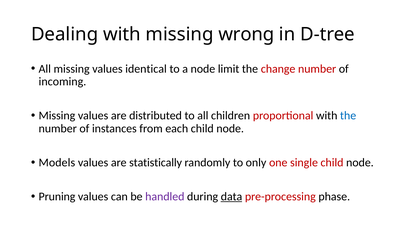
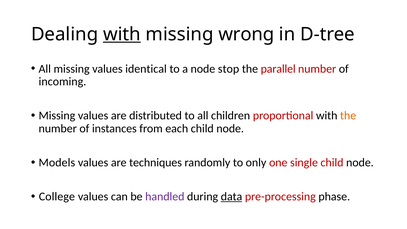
with underline: none -> present (122, 34)
limit: limit -> stop (229, 69)
change: change -> parallel (278, 69)
the colour: blue -> orange (348, 116)
statistically: statistically -> techniques (156, 163)
Pruning: Pruning -> College (57, 197)
